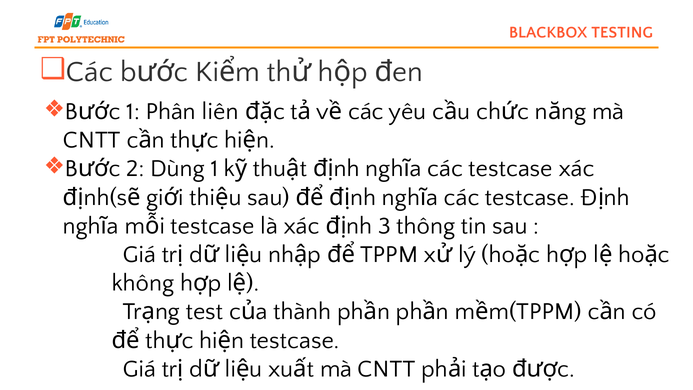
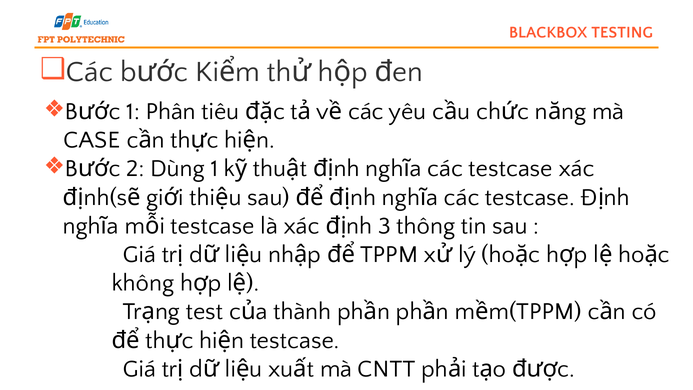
liên: liên -> tiêu (220, 111)
CNTT: CNTT -> CASE (92, 140)
